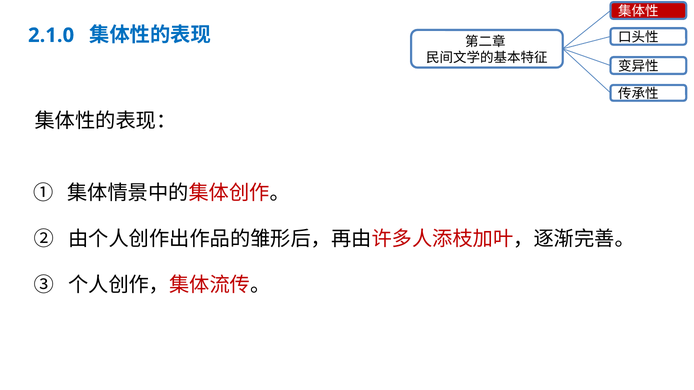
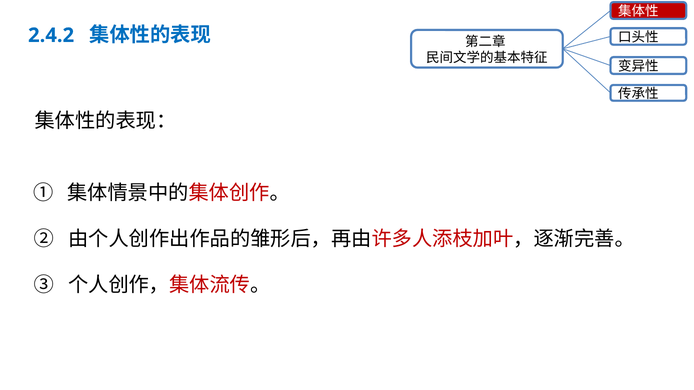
2.1.0: 2.1.0 -> 2.4.2 (51, 35)
